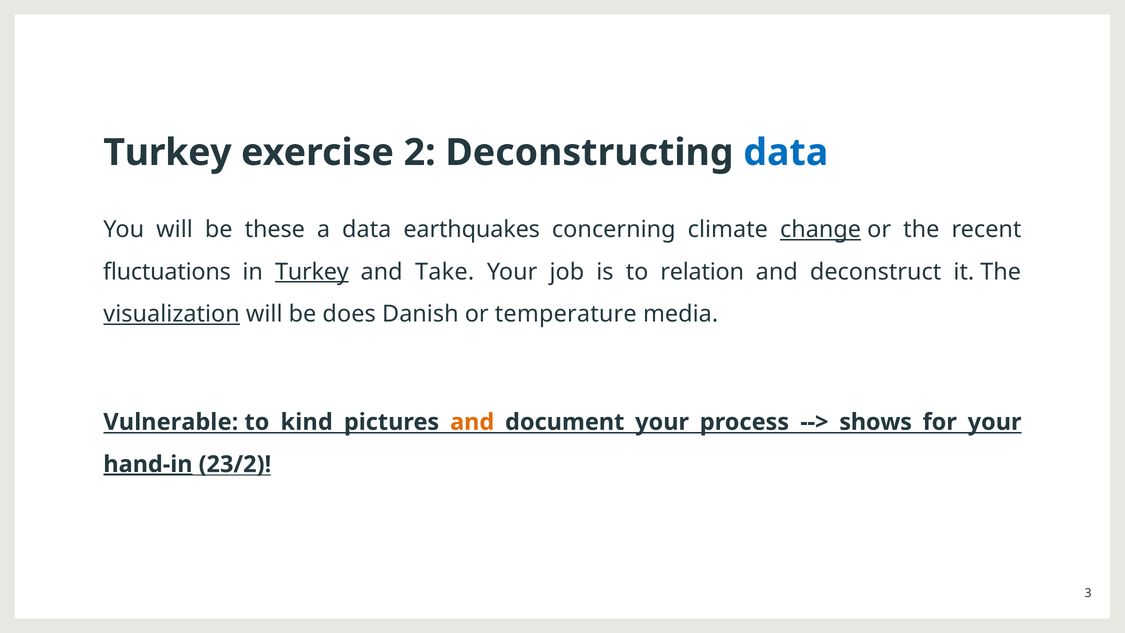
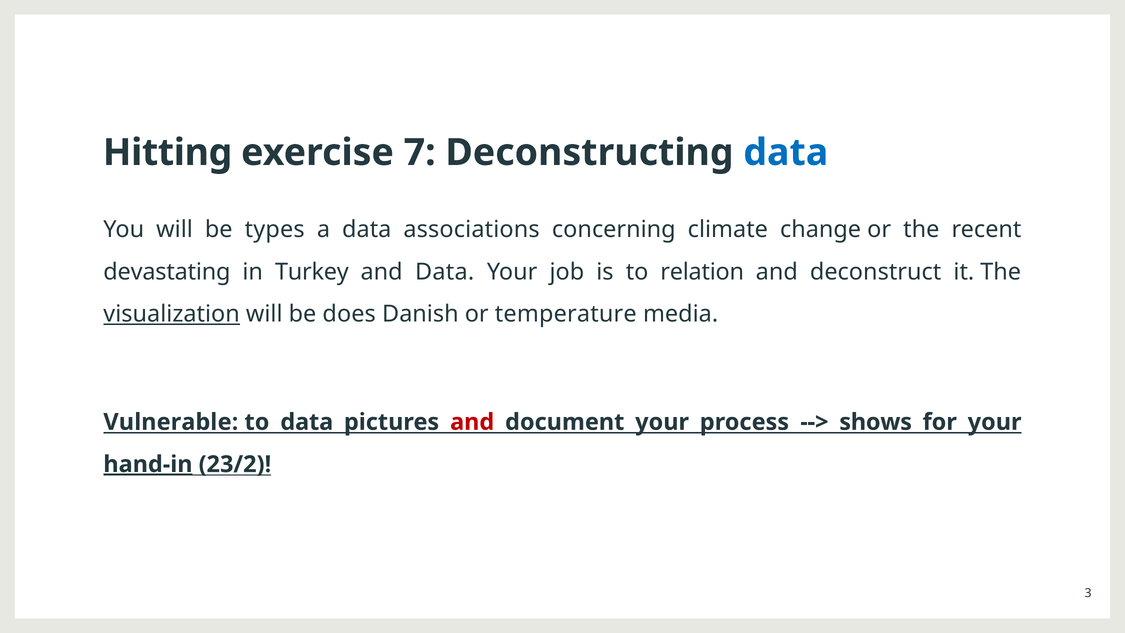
Turkey: Turkey -> Hitting (168, 153)
2: 2 -> 7 (420, 153)
these: these -> types (275, 230)
earthquakes: earthquakes -> associations (472, 230)
change underline: present -> none (821, 230)
fluctuations: fluctuations -> devastating (167, 272)
Turkey underline: present -> none (312, 272)
and Take: Take -> Data (445, 272)
to kind: kind -> data (307, 422)
and colour: orange -> red (472, 422)
